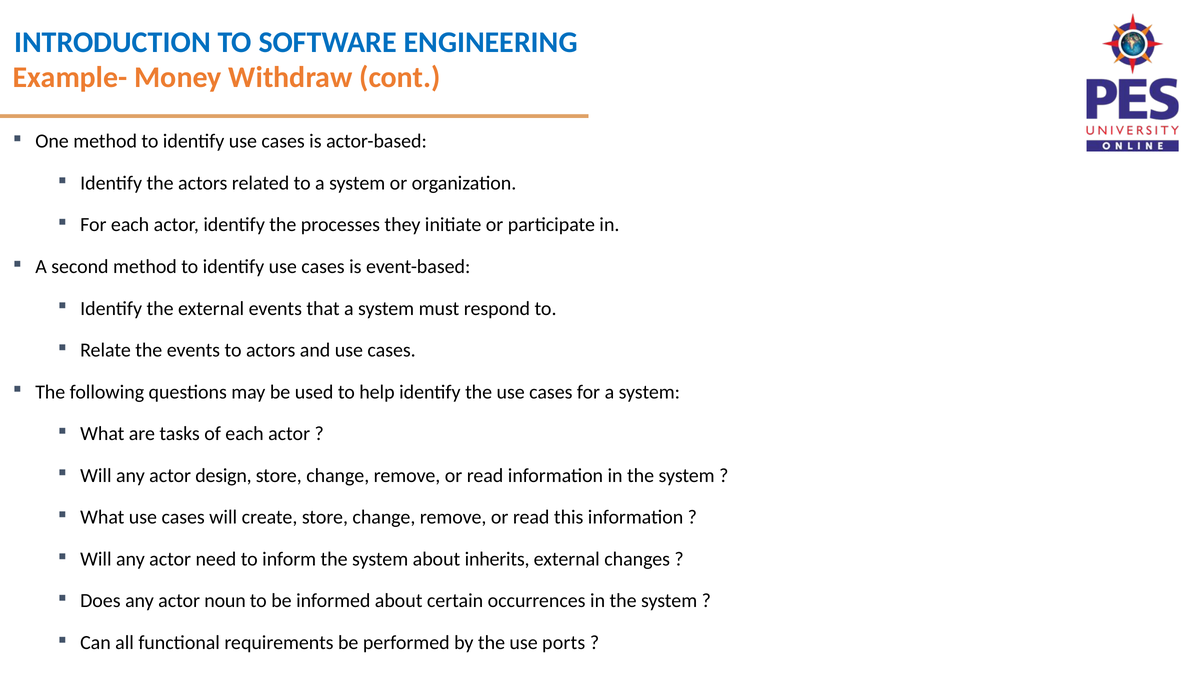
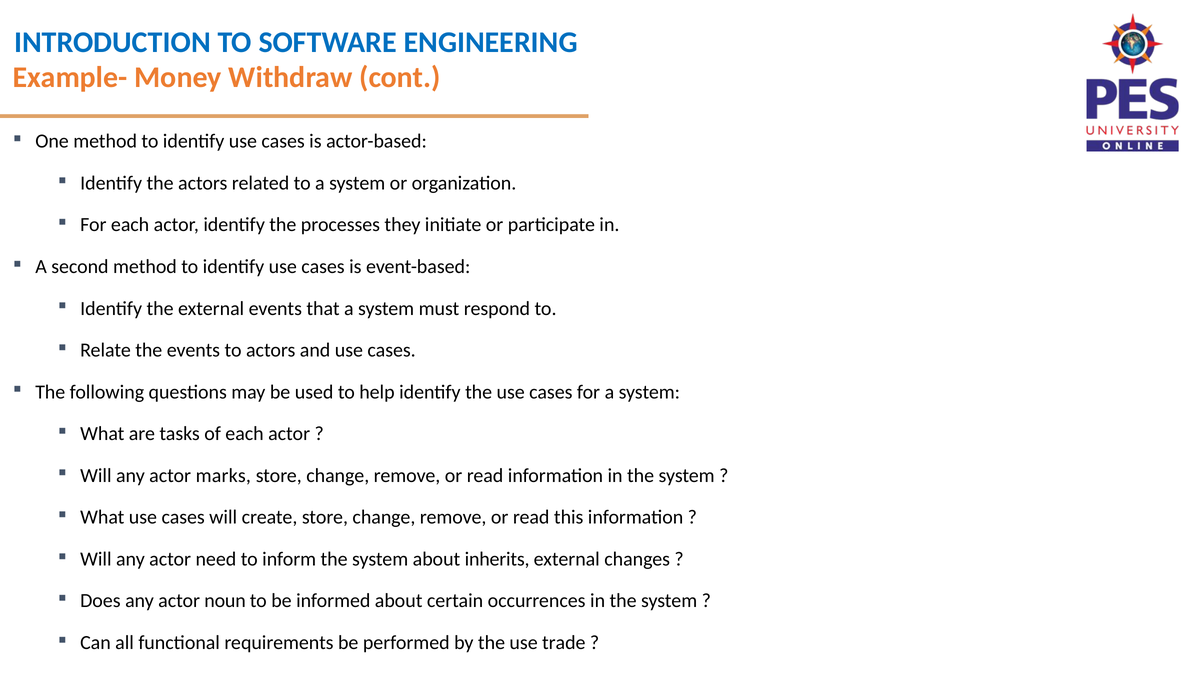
design: design -> marks (223, 475)
ports: ports -> trade (564, 642)
